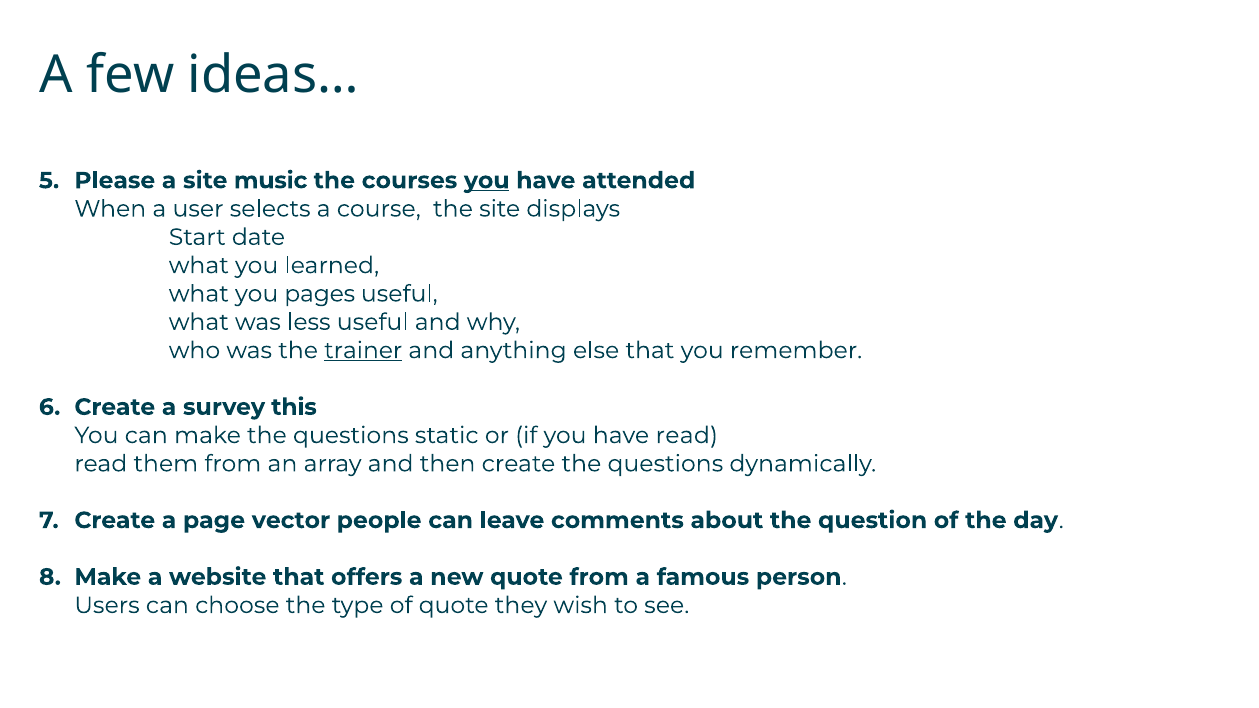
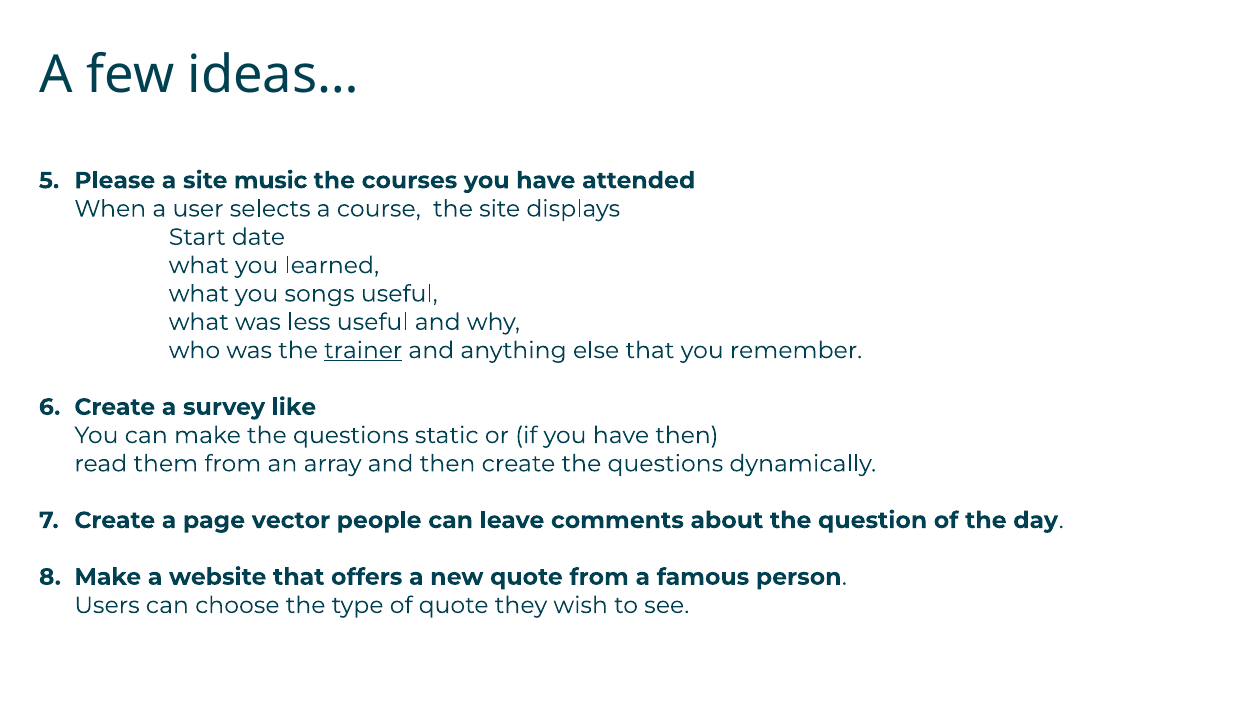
you underline: present -> none (487, 181)
pages: pages -> songs (320, 294)
this: this -> like (294, 407)
have read: read -> then (687, 435)
